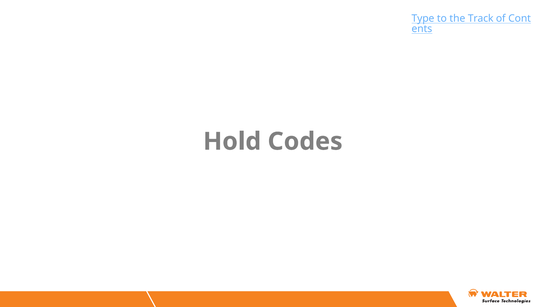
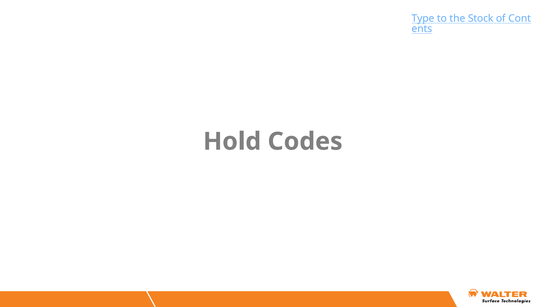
Track: Track -> Stock (481, 19)
